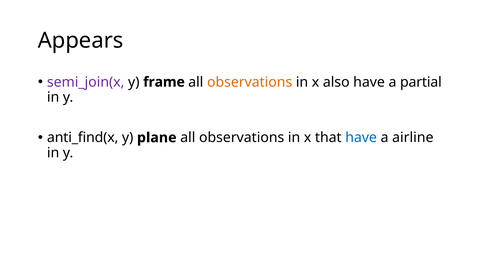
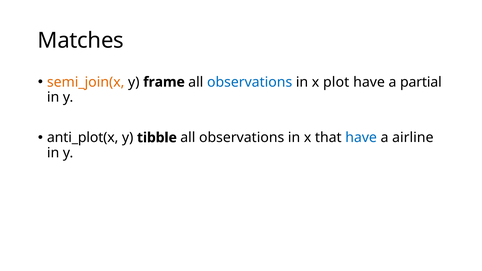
Appears: Appears -> Matches (81, 41)
semi_join(x colour: purple -> orange (86, 82)
observations colour: orange -> blue (250, 82)
also: also -> plot (336, 82)
anti_find(x: anti_find(x -> anti_plot(x (83, 138)
plane: plane -> tibble (157, 138)
